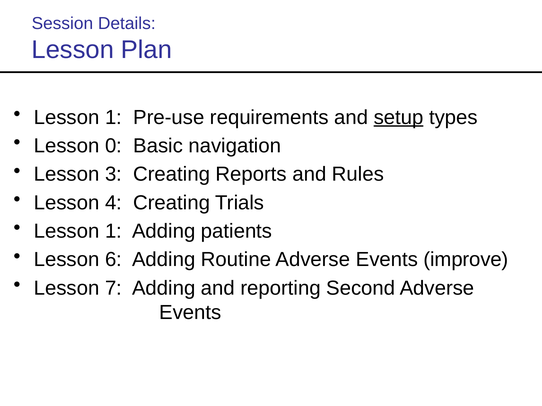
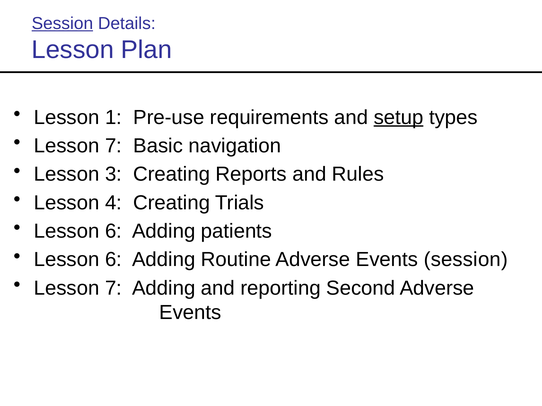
Session underline: none -> present (62, 23)
0: 0 -> 7 (113, 146)
1: 1 -> 6 (113, 231)
Events improve: improve -> session (466, 260)
